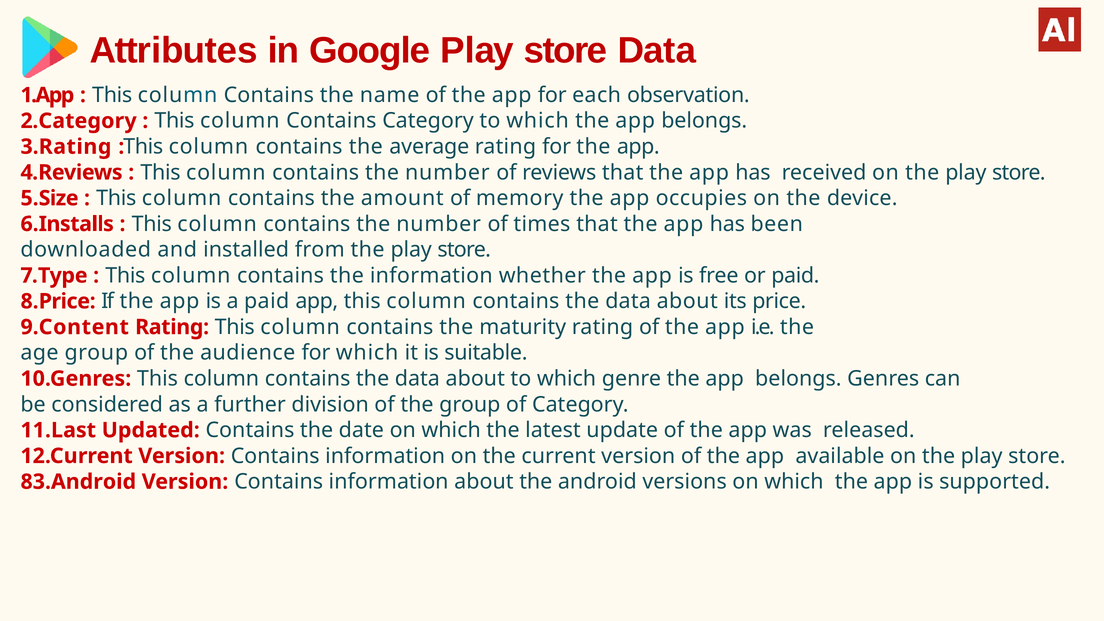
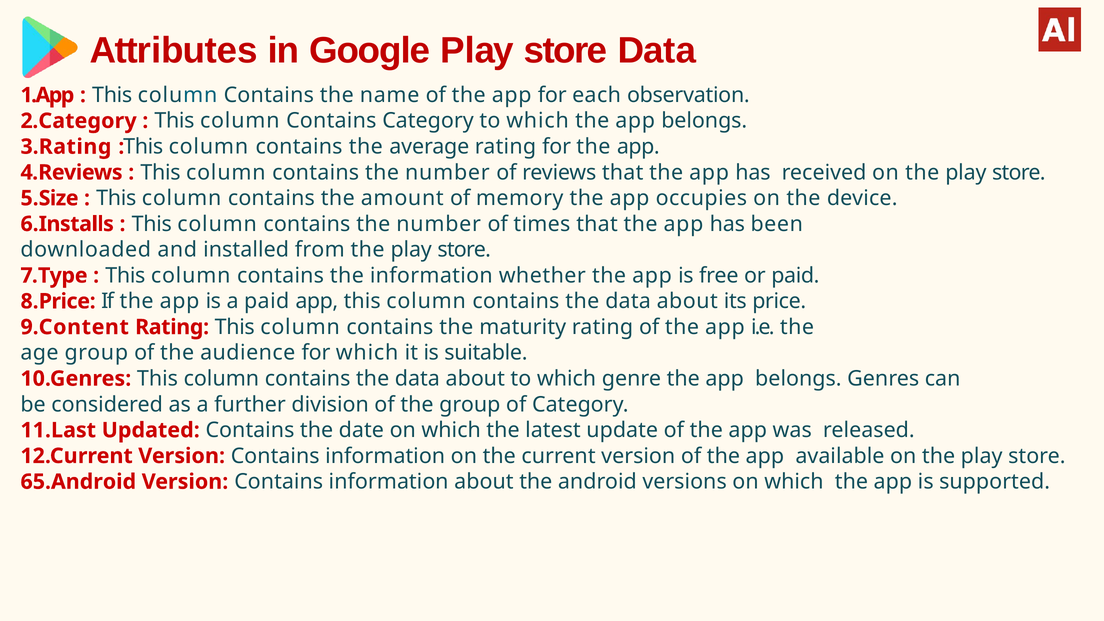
83.Android: 83.Android -> 65.Android (78, 482)
